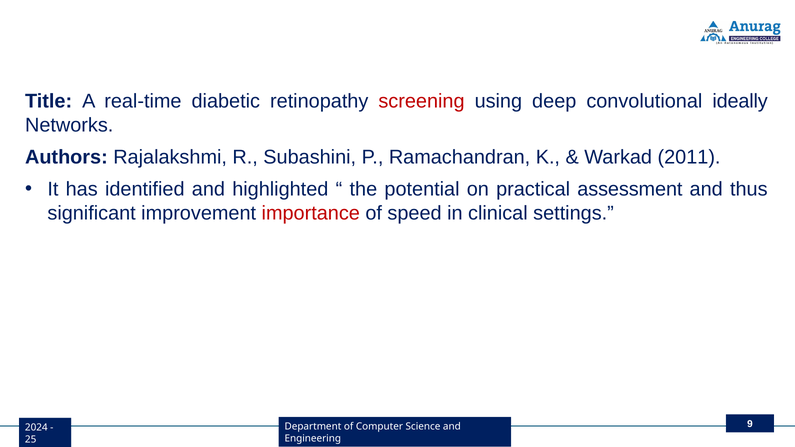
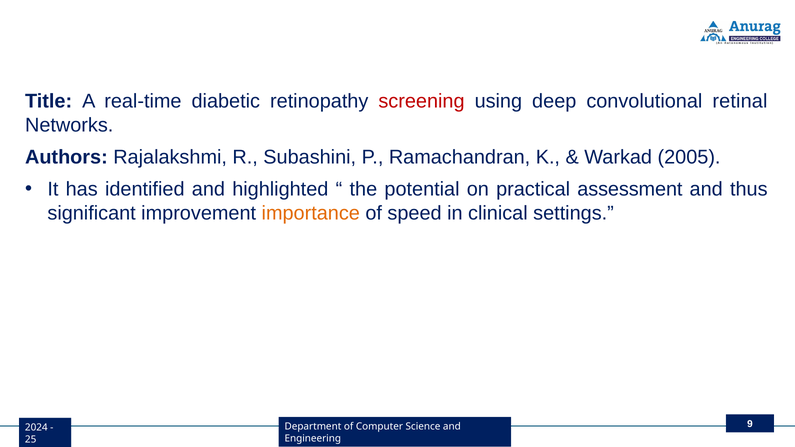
ideally: ideally -> retinal (740, 101)
2011: 2011 -> 2005 (689, 157)
importance colour: red -> orange (311, 213)
